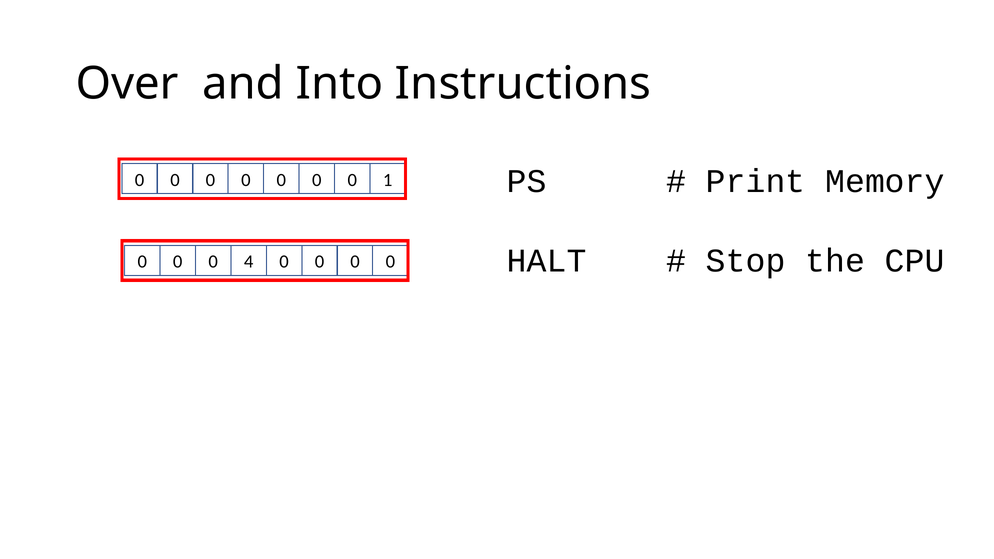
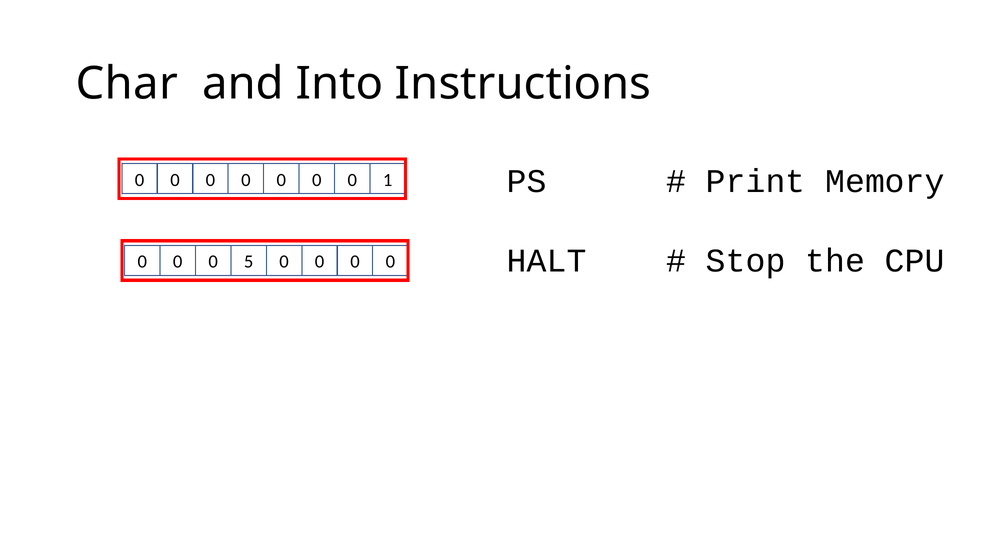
Over: Over -> Char (127, 83)
4: 4 -> 5 (249, 262)
